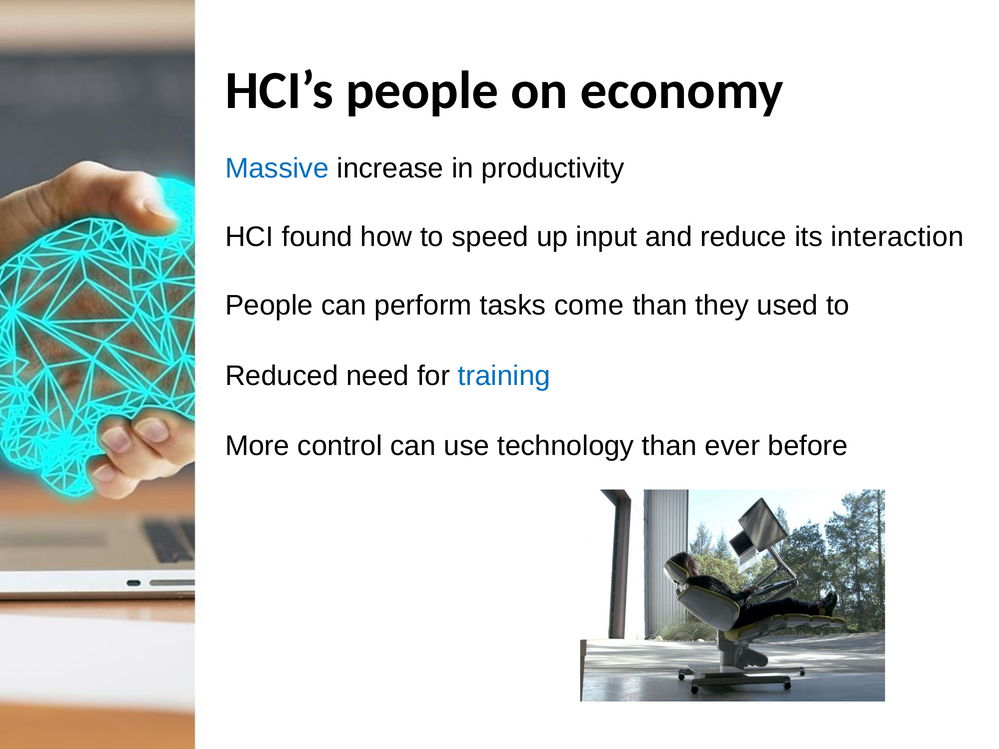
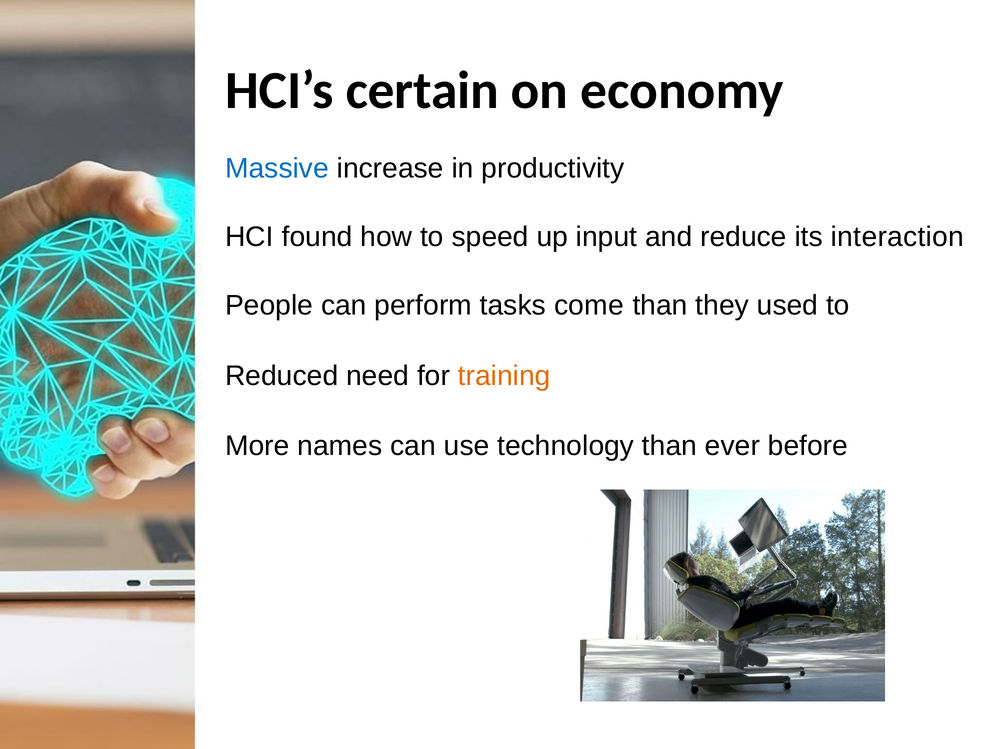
HCI’s people: people -> certain (422, 91)
training colour: blue -> orange (504, 376)
control: control -> names (340, 446)
